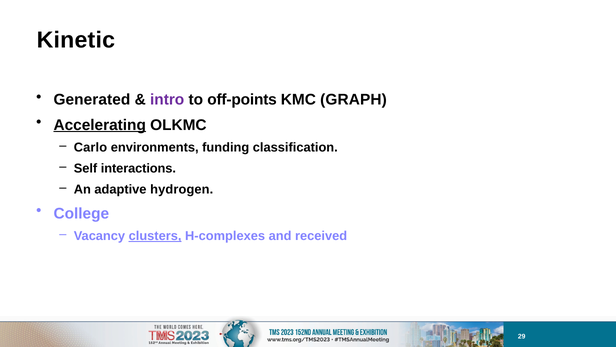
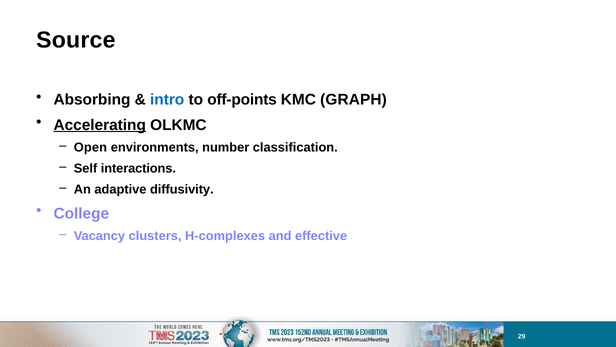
Kinetic: Kinetic -> Source (76, 40)
Generated: Generated -> Absorbing (92, 99)
intro colour: purple -> blue (167, 99)
Carlo: Carlo -> Open (90, 147)
funding: funding -> number (226, 147)
hydrogen: hydrogen -> diffusivity (182, 189)
clusters underline: present -> none (155, 236)
received: received -> effective (321, 236)
